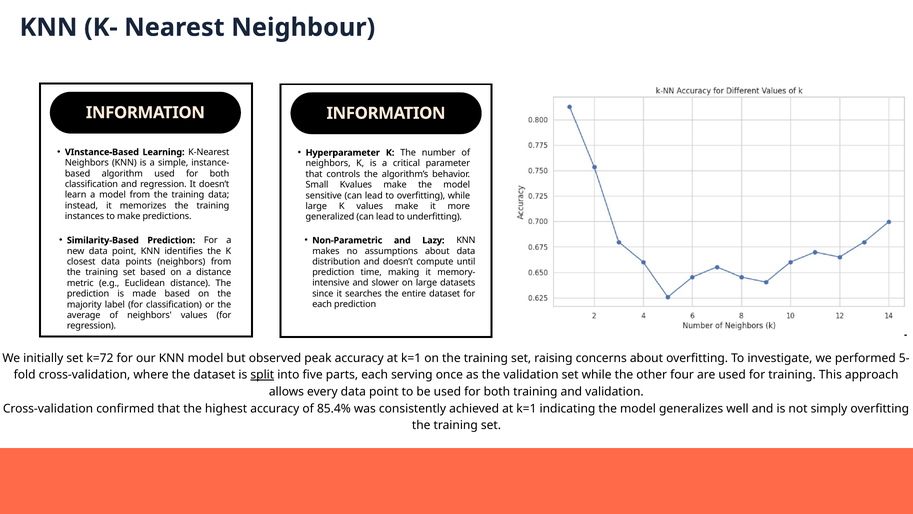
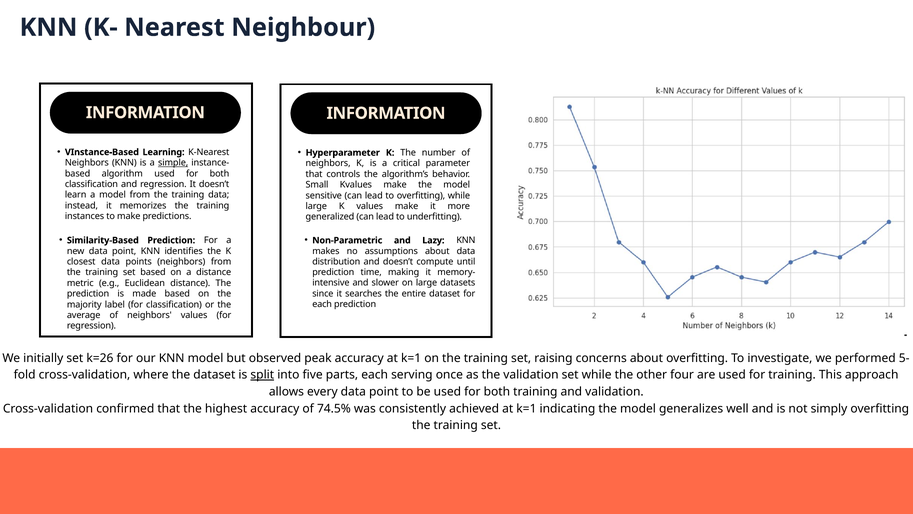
simple underline: none -> present (173, 163)
k=72: k=72 -> k=26 (100, 358)
85.4%: 85.4% -> 74.5% (334, 408)
